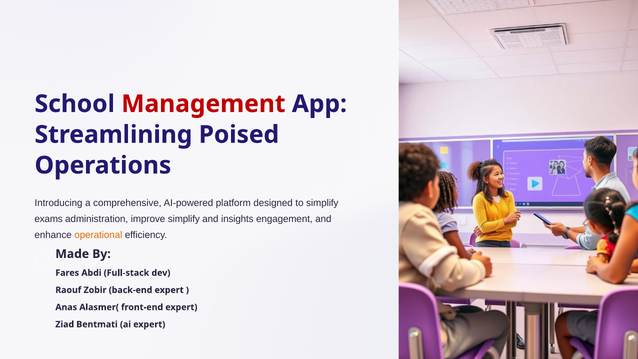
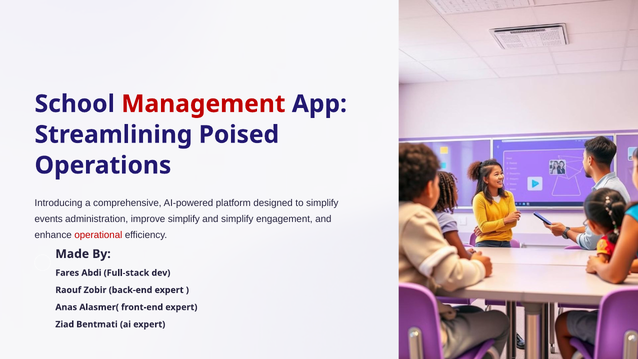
exams: exams -> events (49, 219)
and insights: insights -> simplify (237, 219)
operational colour: orange -> red (98, 235)
